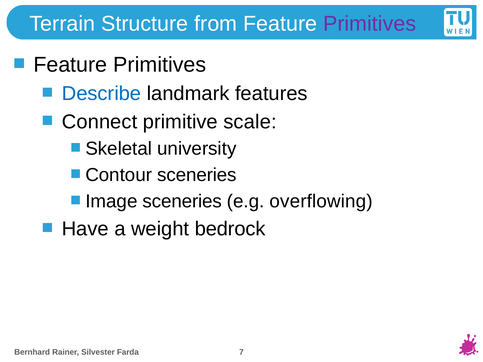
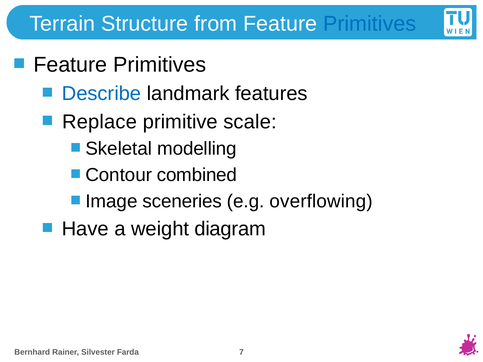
Primitives colour: purple -> blue (370, 24)
Connect: Connect -> Replace (100, 122)
university: university -> modelling (197, 149)
Contour sceneries: sceneries -> combined (197, 175)
bedrock: bedrock -> diagram (230, 229)
